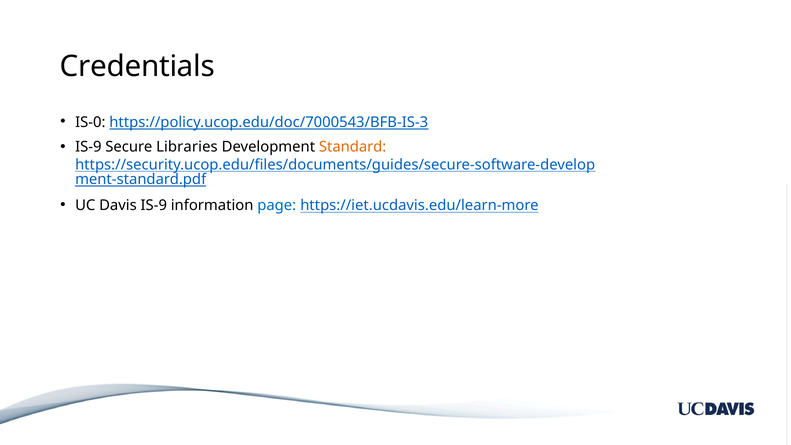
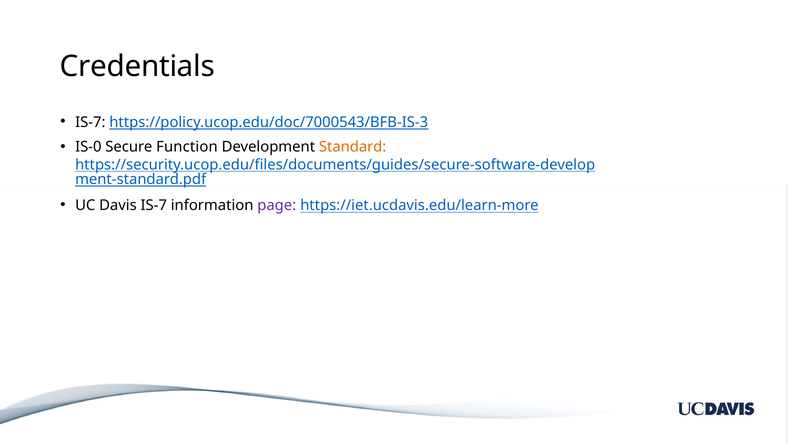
IS-0: IS-0 -> IS-7 (90, 122)
IS-9: IS-9 -> IS-0 (88, 147)
Libraries: Libraries -> Function (187, 147)
Davis IS-9: IS-9 -> IS-7 (154, 206)
page colour: blue -> purple (277, 206)
